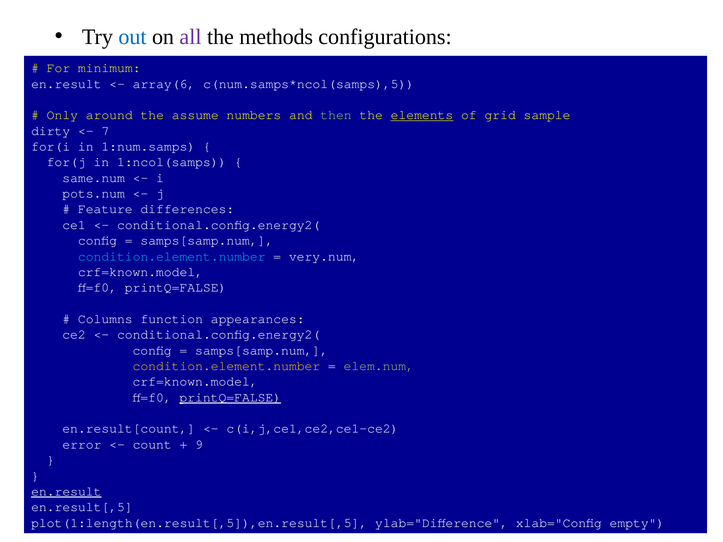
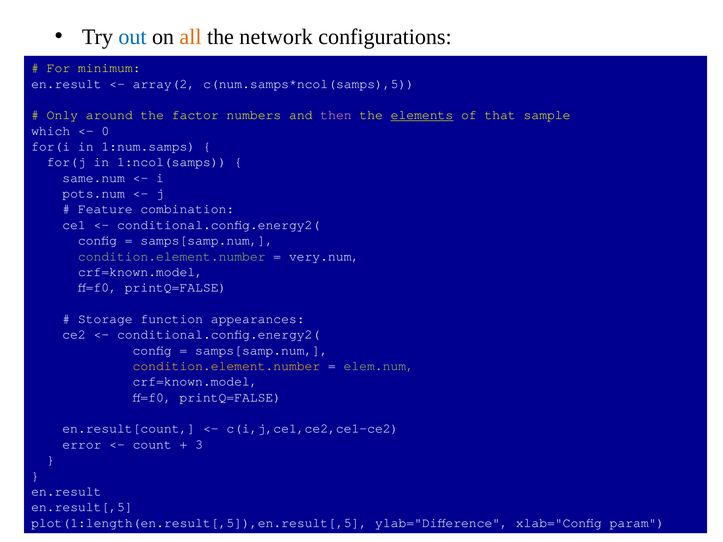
all colour: purple -> orange (190, 37)
methods: methods -> network (276, 37)
array(6: array(6 -> array(2 (164, 84)
assume: assume -> factor (195, 115)
then colour: light green -> pink (336, 115)
grid: grid -> that (500, 115)
dirty: dirty -> which (51, 131)
7: 7 -> 0 (105, 131)
differences: differences -> combination (187, 209)
condition.element.number colour: light blue -> light green (172, 256)
Columns: Columns -> Storage (105, 319)
printQ=FALSE underline: present -> none (230, 397)
9: 9 -> 3 (199, 445)
en.result underline: present -> none (66, 492)
empty: empty -> param (637, 523)
